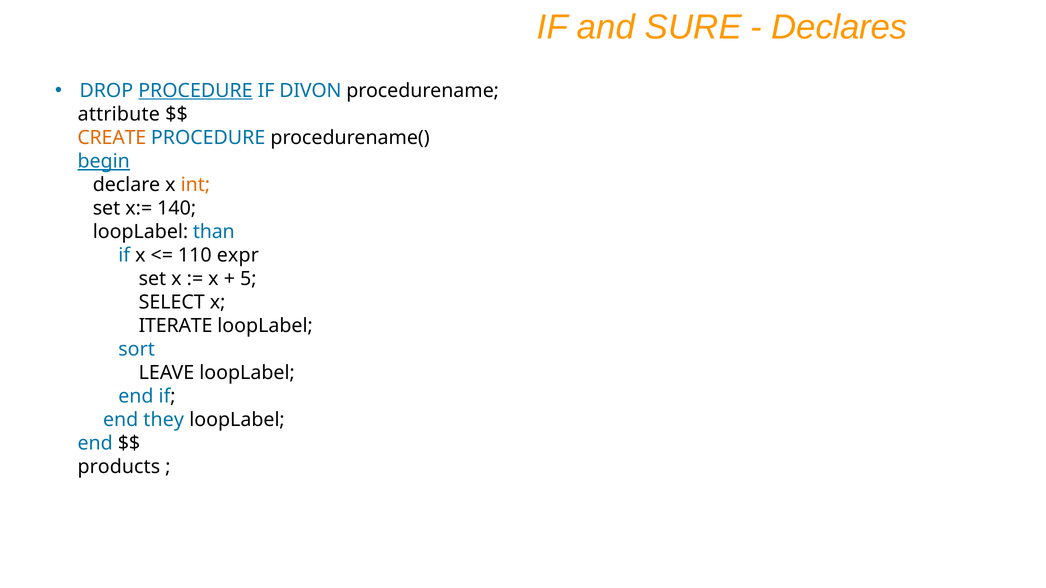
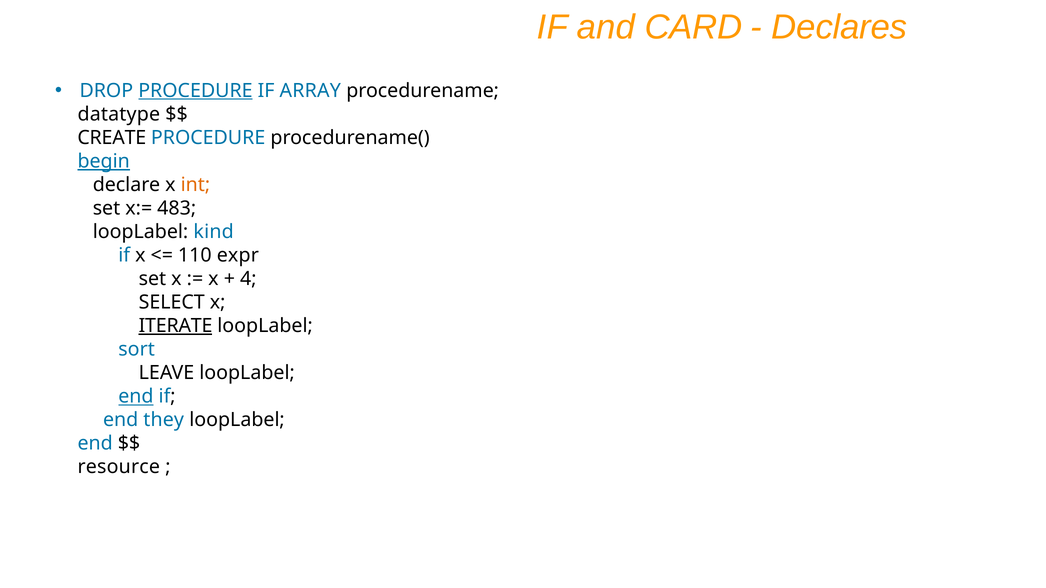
SURE: SURE -> CARD (693, 27)
DIVON: DIVON -> ARRAY (310, 91)
attribute: attribute -> datatype (119, 114)
CREATE colour: orange -> black (112, 138)
140: 140 -> 483 (177, 208)
than: than -> kind (214, 232)
5: 5 -> 4 (248, 279)
ITERATE underline: none -> present (176, 326)
end underline: none -> present (136, 397)
products: products -> resource (119, 467)
